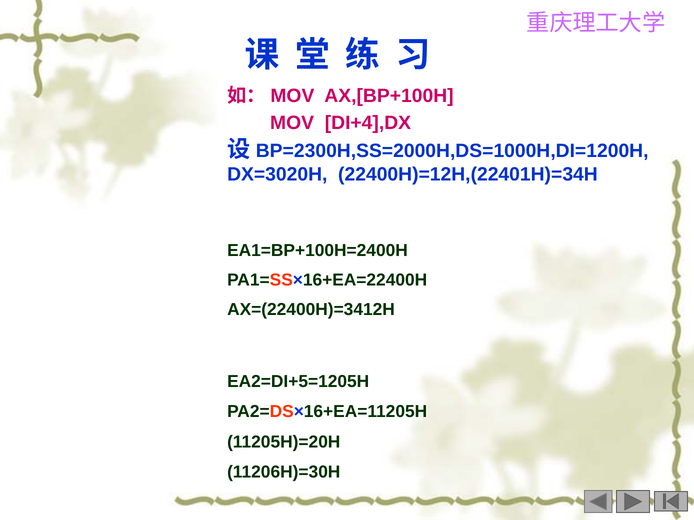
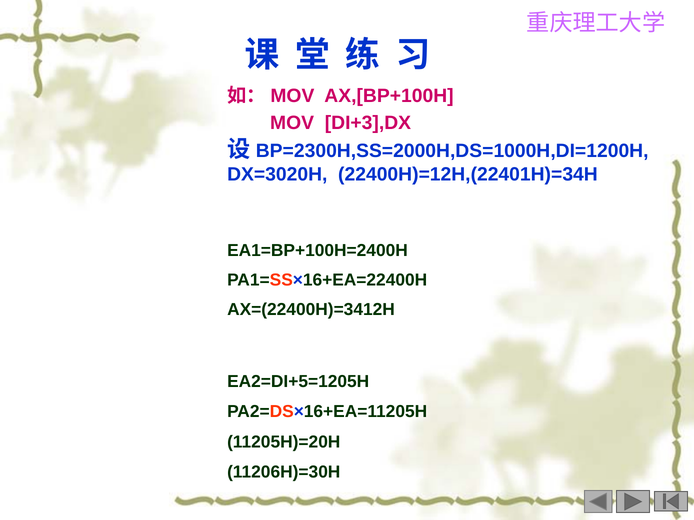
DI+4],DX: DI+4],DX -> DI+3],DX (368, 123)
